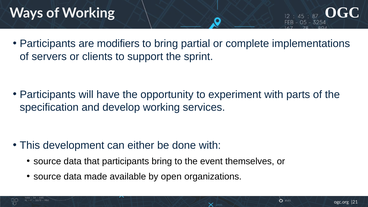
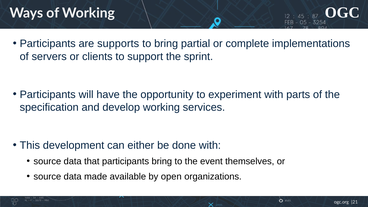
modifiers: modifiers -> supports (118, 44)
